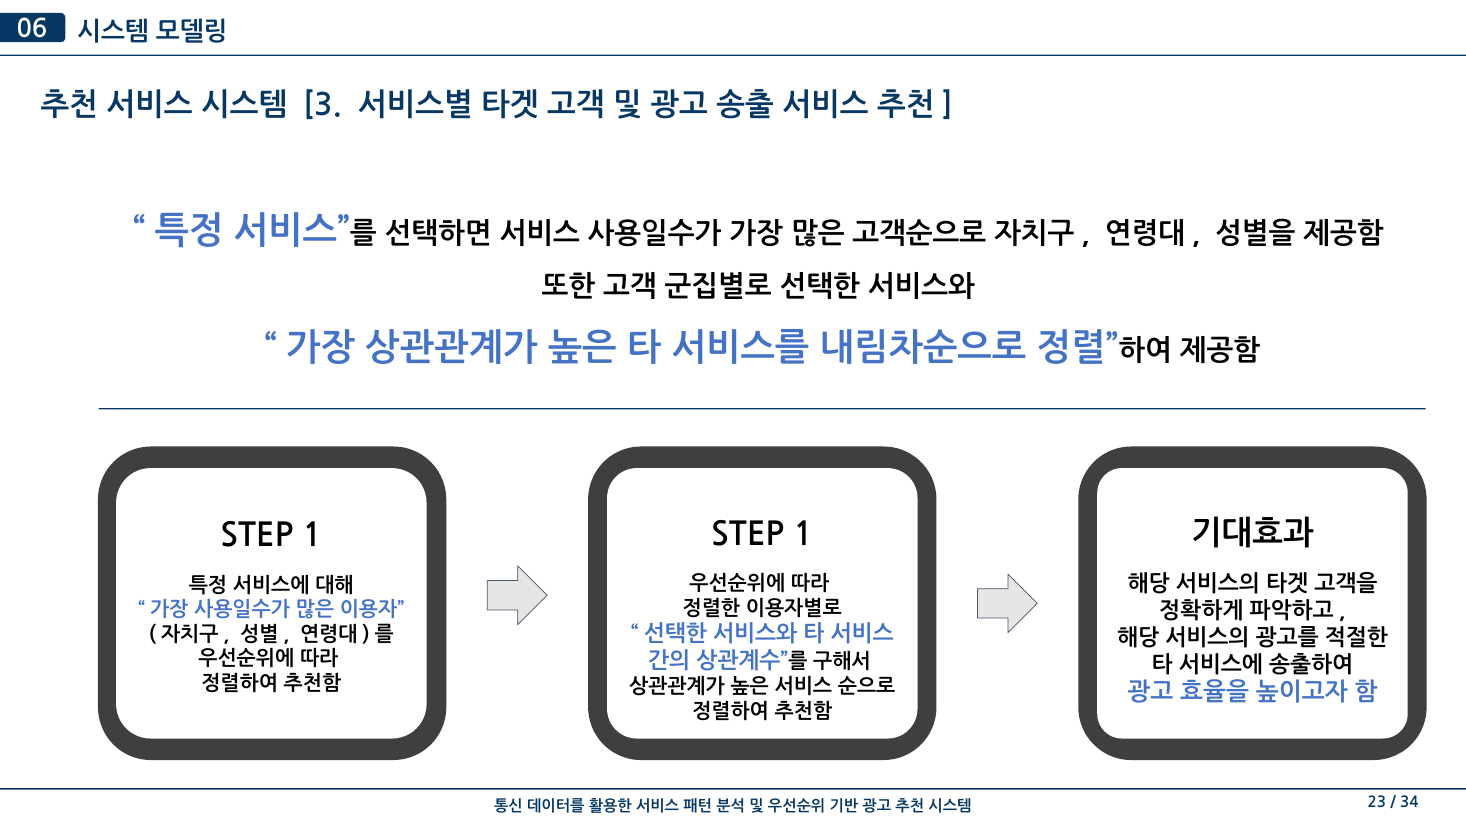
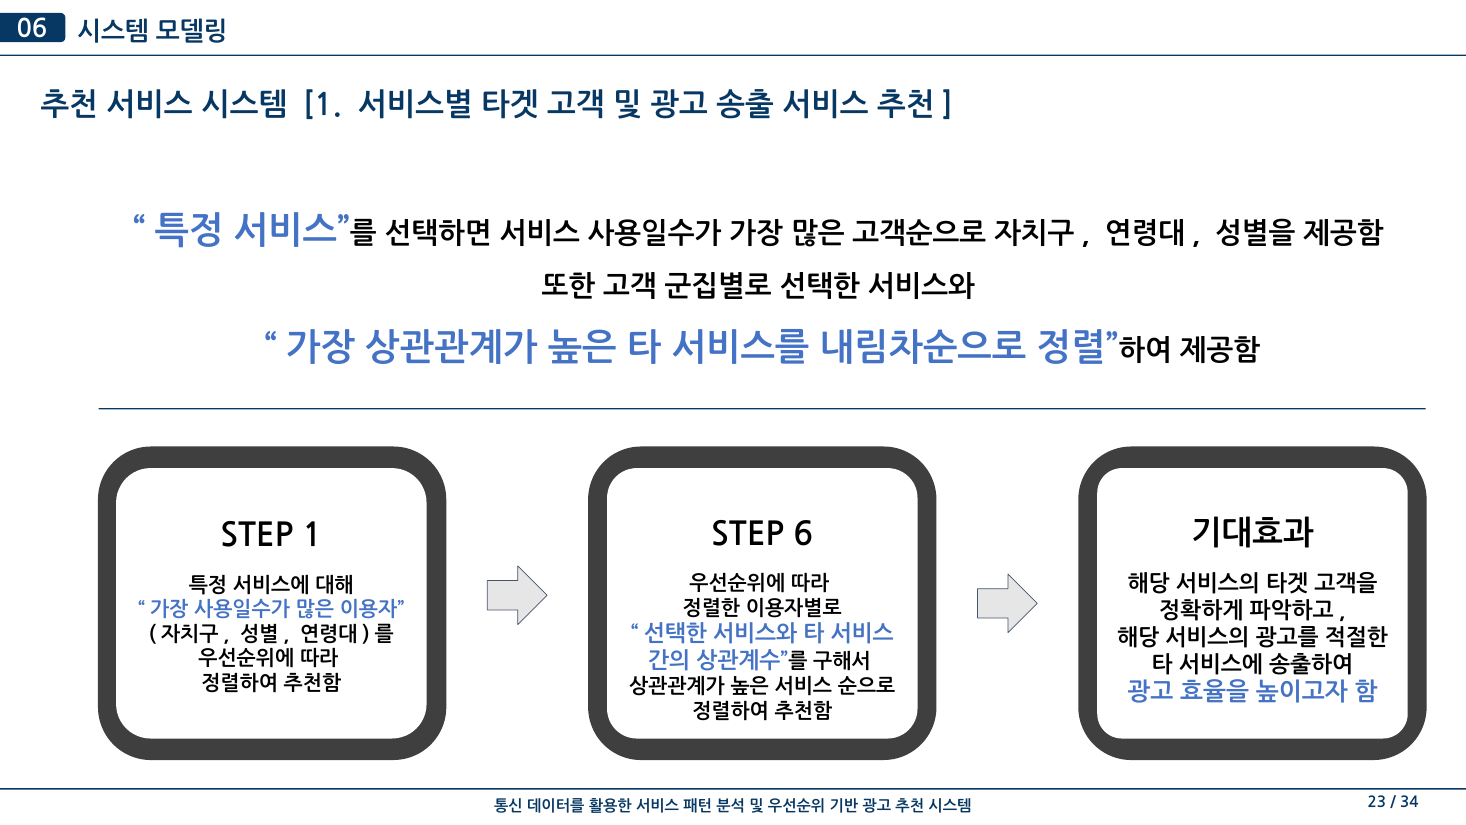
3: 3 -> 1 (323, 106)
1: 1 -> 6 (803, 535)
